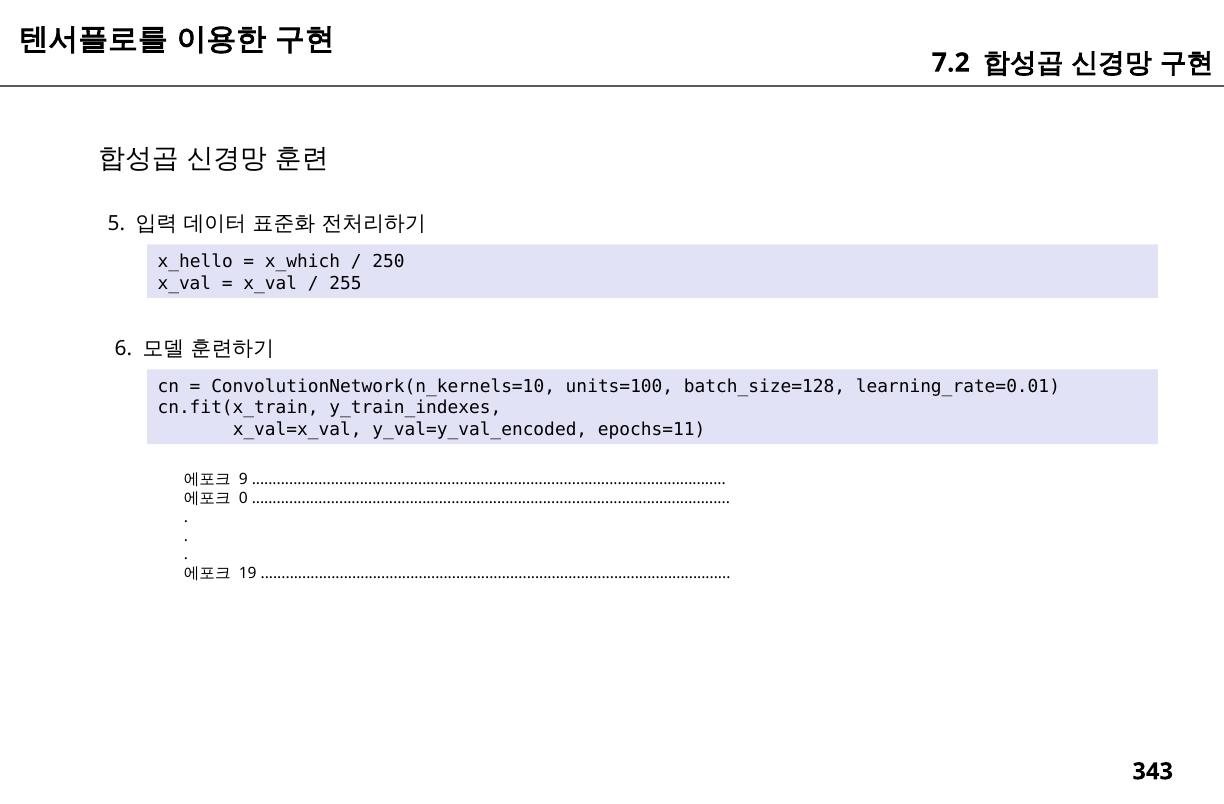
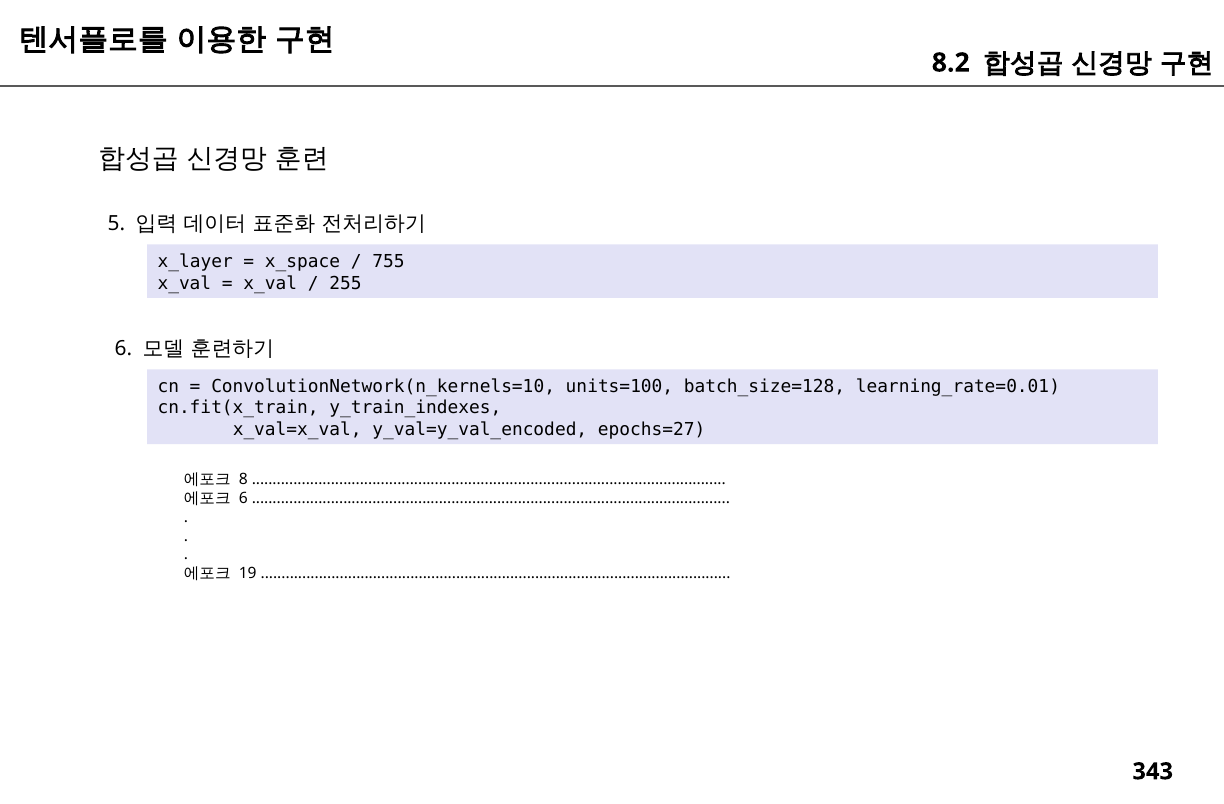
7.2: 7.2 -> 8.2 (951, 63)
x_hello: x_hello -> x_layer (195, 262)
x_which: x_which -> x_space (303, 262)
250: 250 -> 755 (389, 262)
epochs=11: epochs=11 -> epochs=27 (652, 430)
9: 9 -> 8 (243, 480)
0: 0 -> 6 (243, 498)
